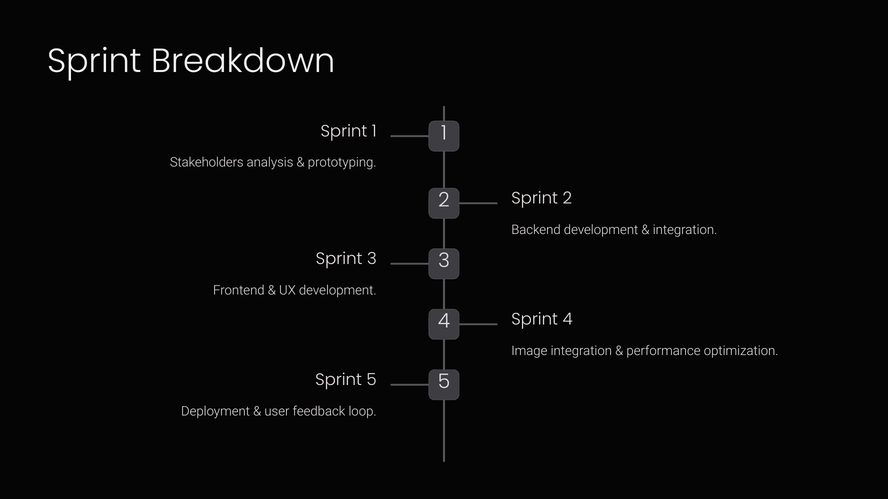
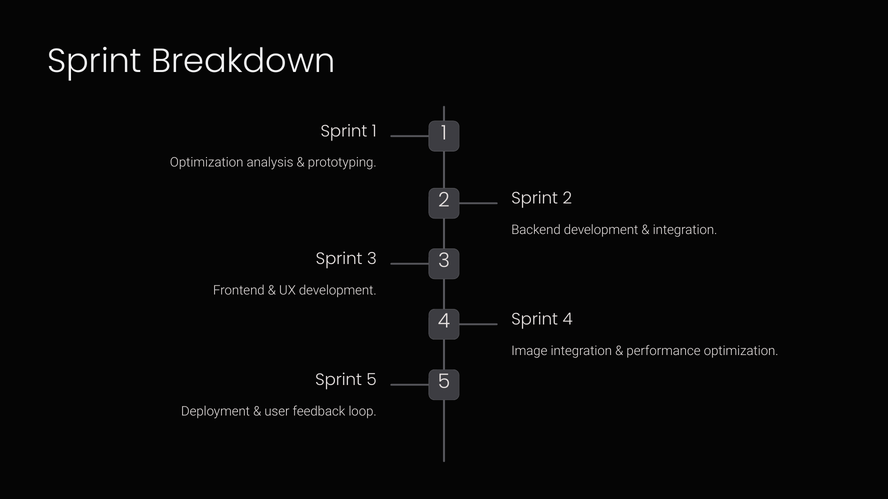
Stakeholders: Stakeholders -> Optimization (207, 163)
